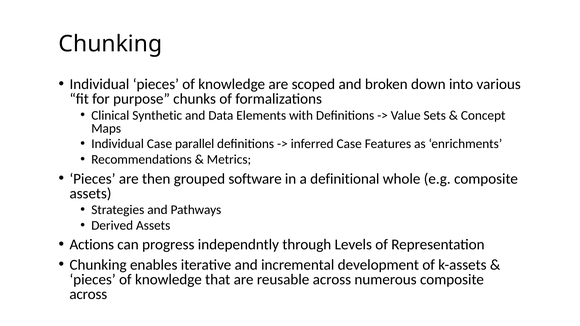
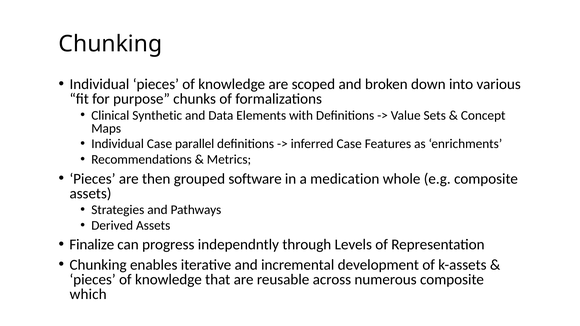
definitional: definitional -> medication (345, 179)
Actions: Actions -> Finalize (92, 245)
across: across -> which (88, 294)
